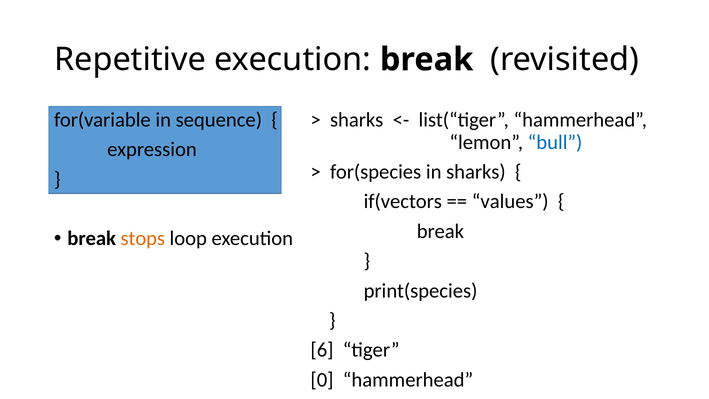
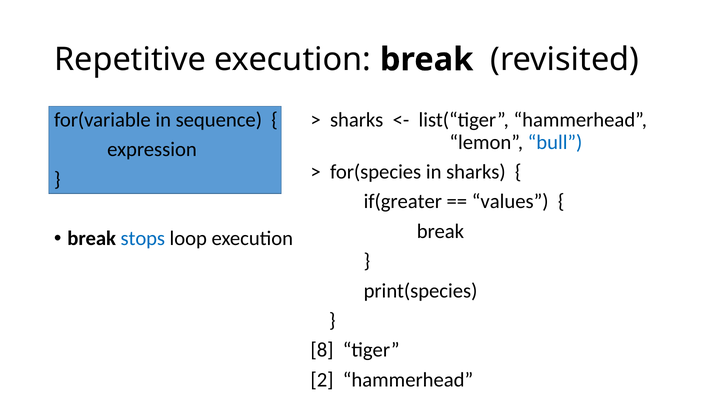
if(vectors: if(vectors -> if(greater (403, 201)
stops colour: orange -> blue (143, 239)
6: 6 -> 8 (322, 350)
0: 0 -> 2 (322, 380)
